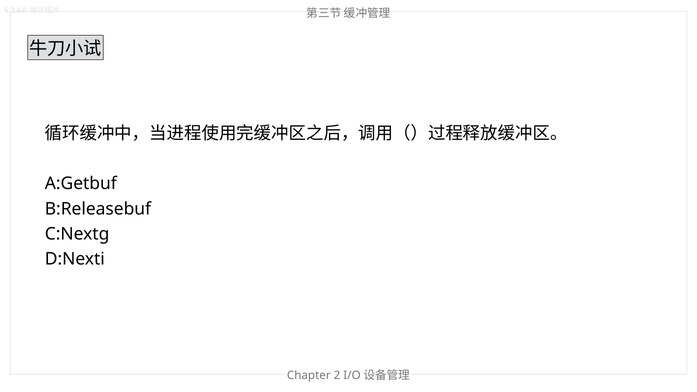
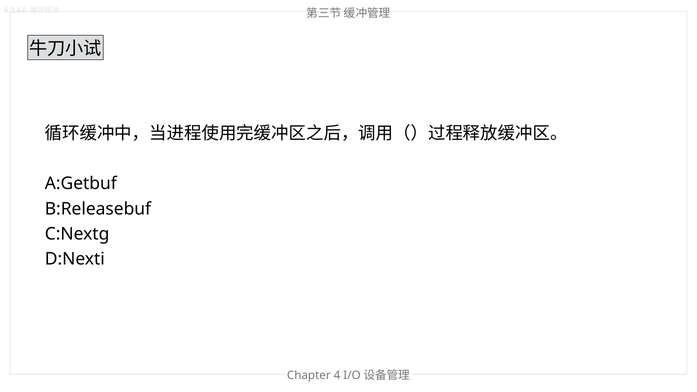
2: 2 -> 4 (337, 375)
